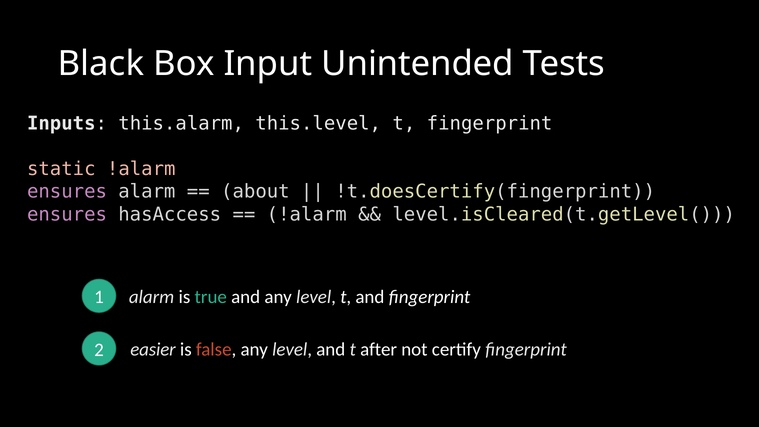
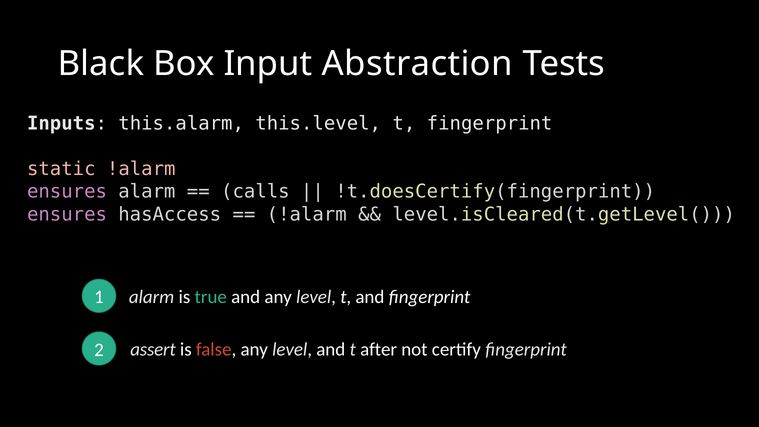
Unintended: Unintended -> Abstraction (417, 64)
about: about -> calls (255, 192)
easier: easier -> assert (153, 350)
